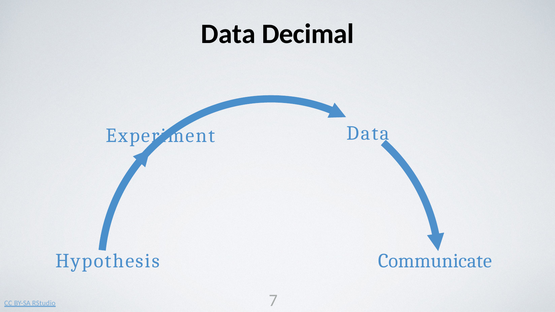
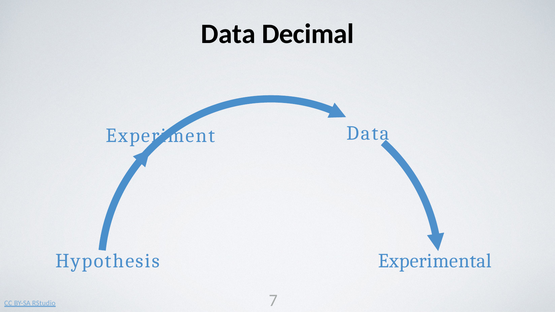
Communicate: Communicate -> Experimental (435, 261)
